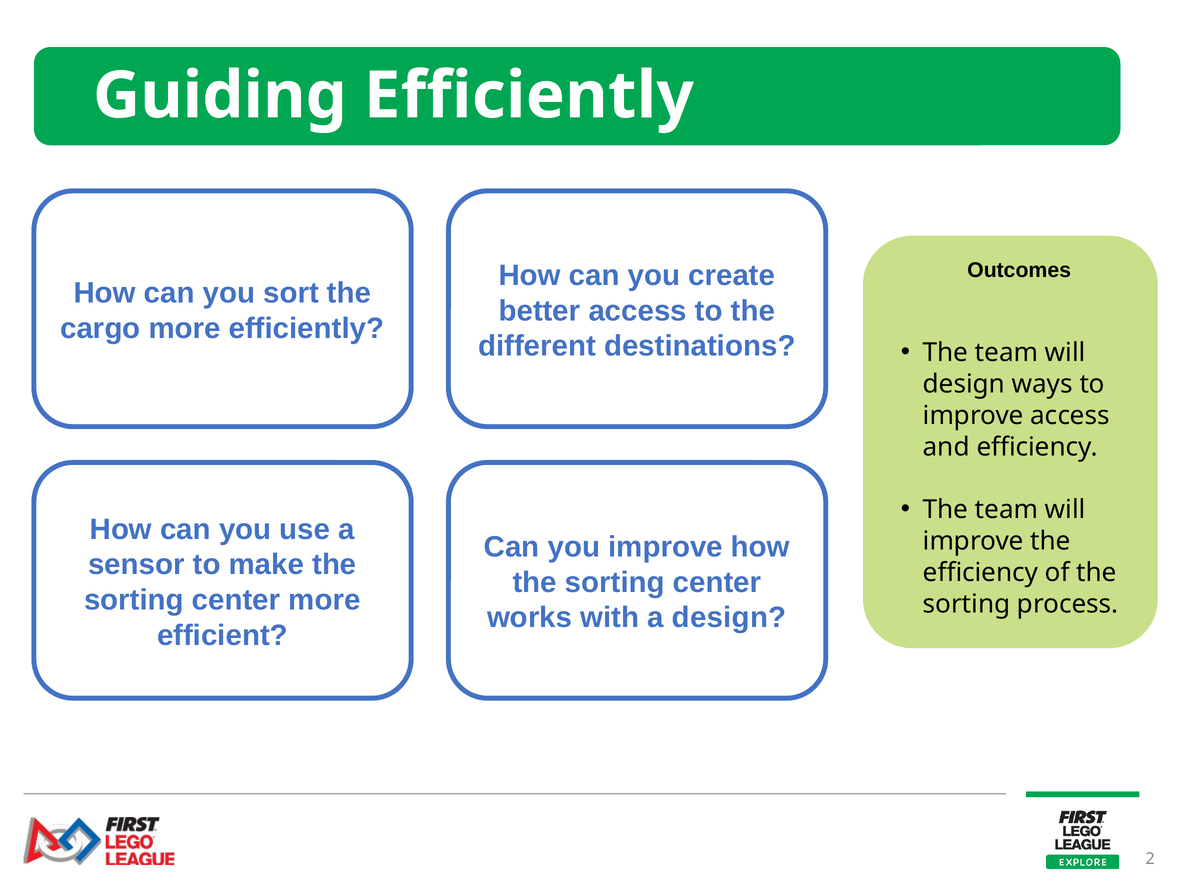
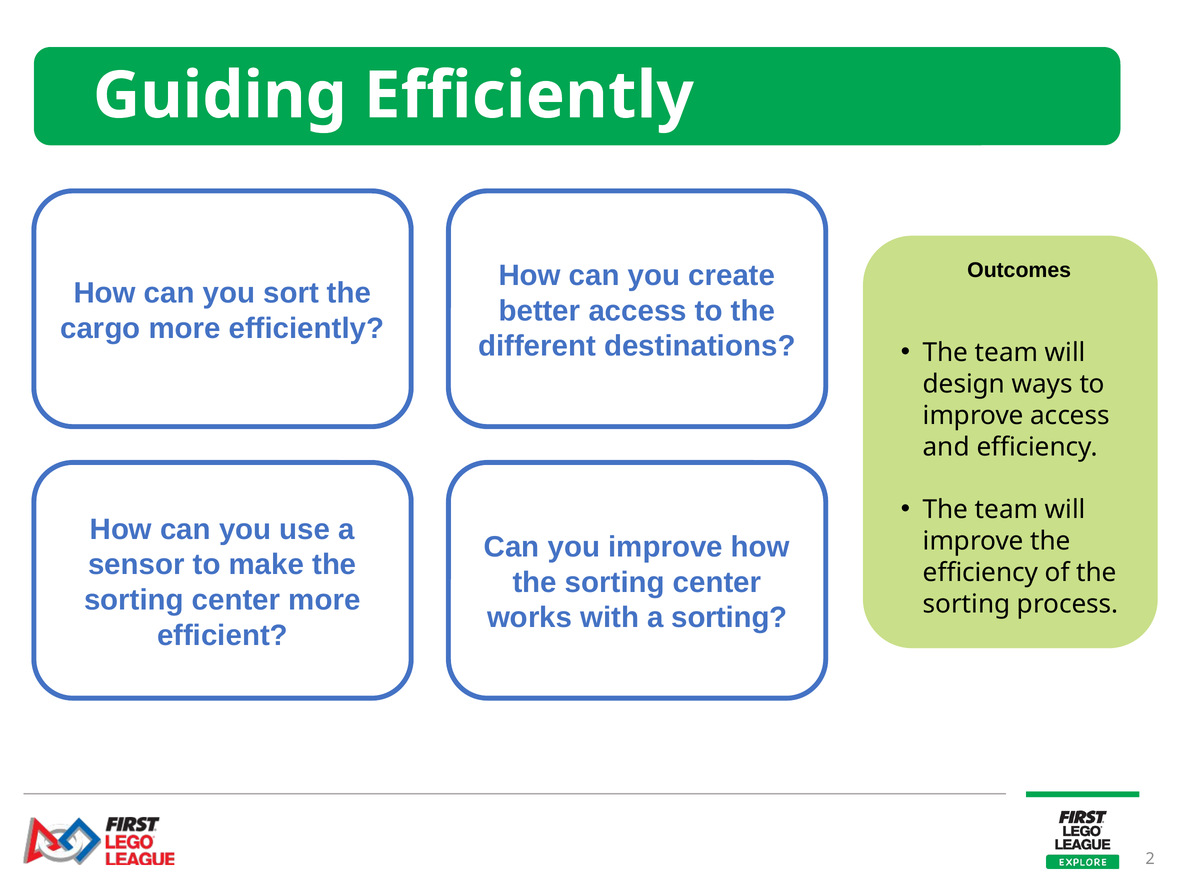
a design: design -> sorting (729, 618)
